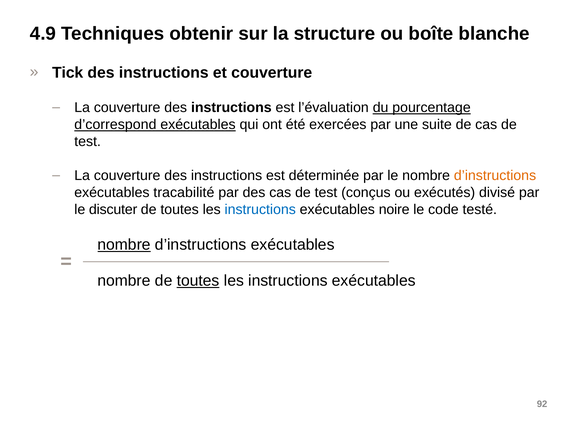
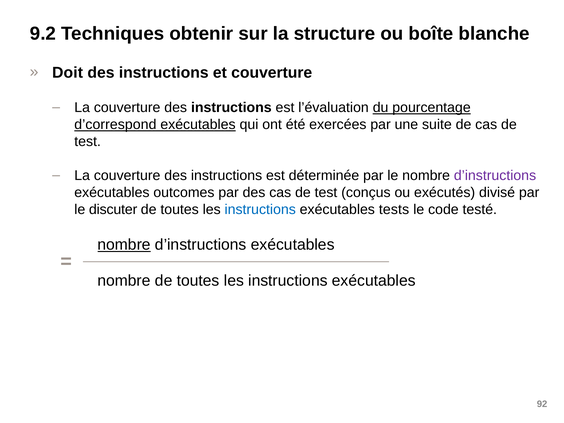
4.9: 4.9 -> 9.2 (43, 34)
Tick: Tick -> Doit (68, 73)
d’instructions colour: orange -> purple (495, 176)
tracabilité: tracabilité -> outcomes (184, 193)
noire: noire -> tests (394, 209)
toutes underline: present -> none (198, 281)
